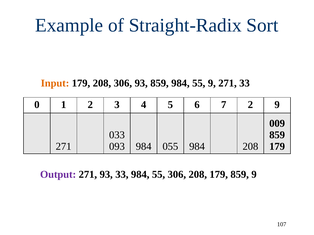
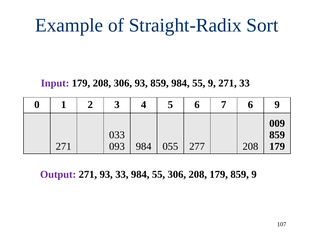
Input colour: orange -> purple (55, 83)
7 2: 2 -> 6 (250, 105)
055 984: 984 -> 277 (197, 147)
